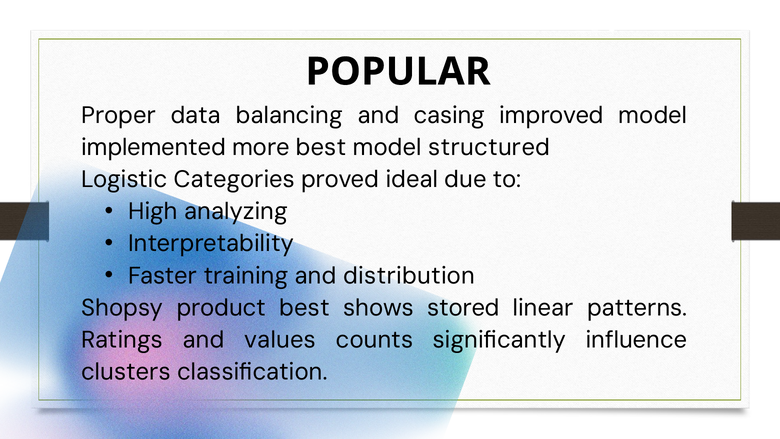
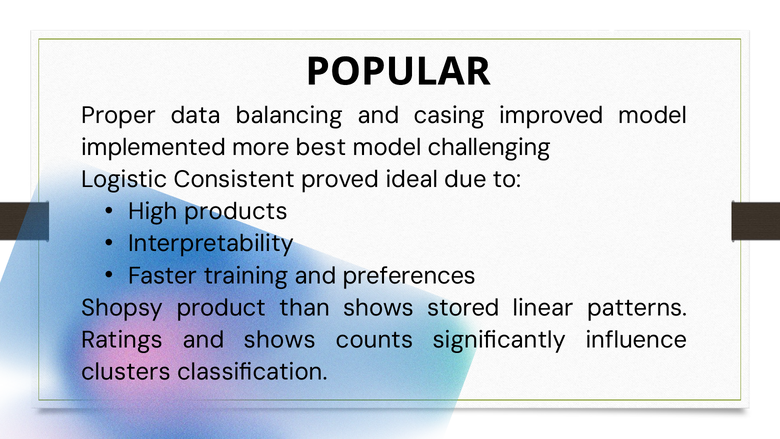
structured: structured -> challenging (489, 147)
Categories: Categories -> Consistent (234, 179)
analyzing: analyzing -> products (236, 211)
distribution: distribution -> preferences (409, 276)
product best: best -> than (305, 308)
and values: values -> shows (280, 340)
